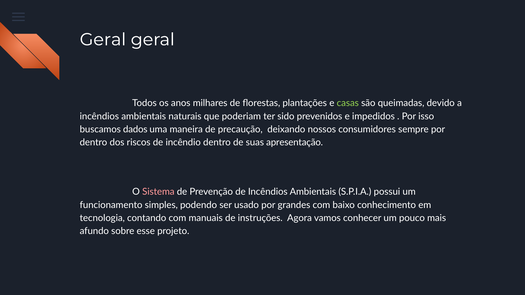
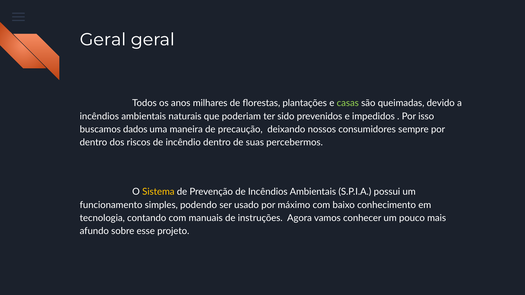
apresentação: apresentação -> percebermos (295, 143)
Sistema colour: pink -> yellow (158, 192)
grandes: grandes -> máximo (294, 205)
